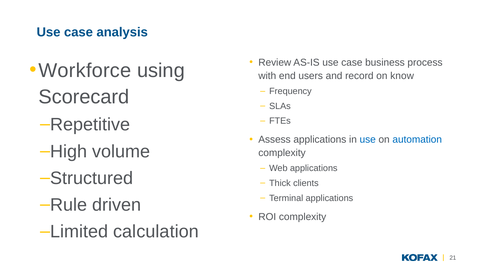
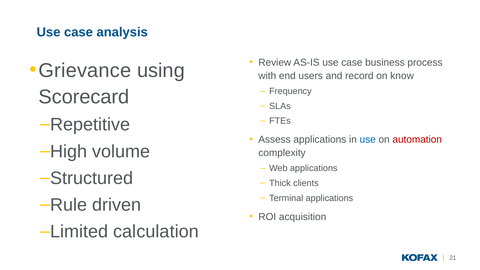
Workforce: Workforce -> Grievance (85, 70)
automation colour: blue -> red (417, 140)
ROI complexity: complexity -> acquisition (303, 217)
